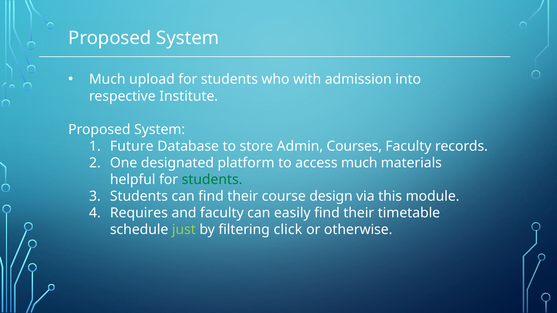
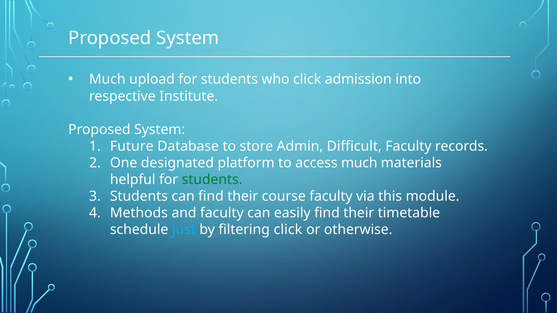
who with: with -> click (307, 79)
Courses: Courses -> Difficult (354, 146)
course design: design -> faculty (331, 196)
Requires: Requires -> Methods (139, 213)
just colour: light green -> light blue (184, 230)
